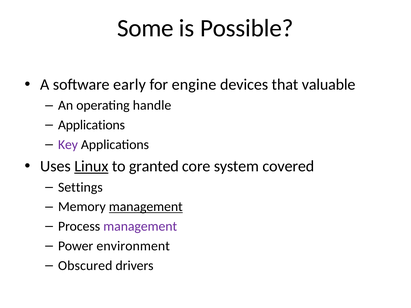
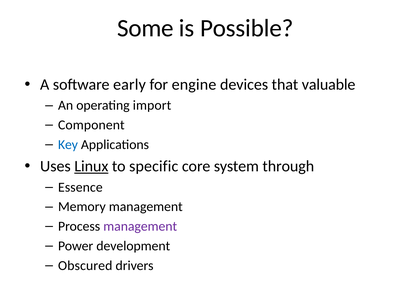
handle: handle -> import (152, 106)
Applications: Applications -> Component (91, 125)
Key colour: purple -> blue (68, 145)
granted: granted -> specific (154, 166)
covered: covered -> through (288, 166)
Settings: Settings -> Essence (80, 187)
management underline: present -> none (146, 207)
environment: environment -> development (133, 246)
